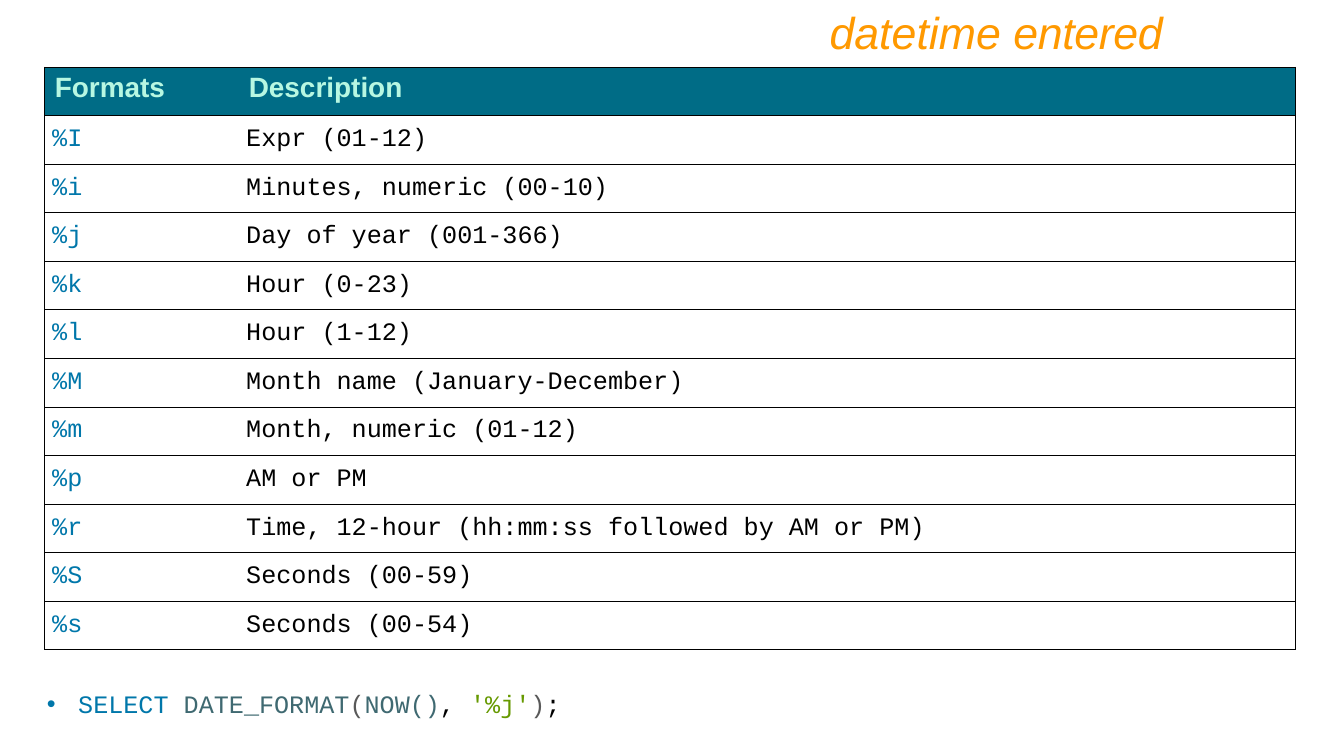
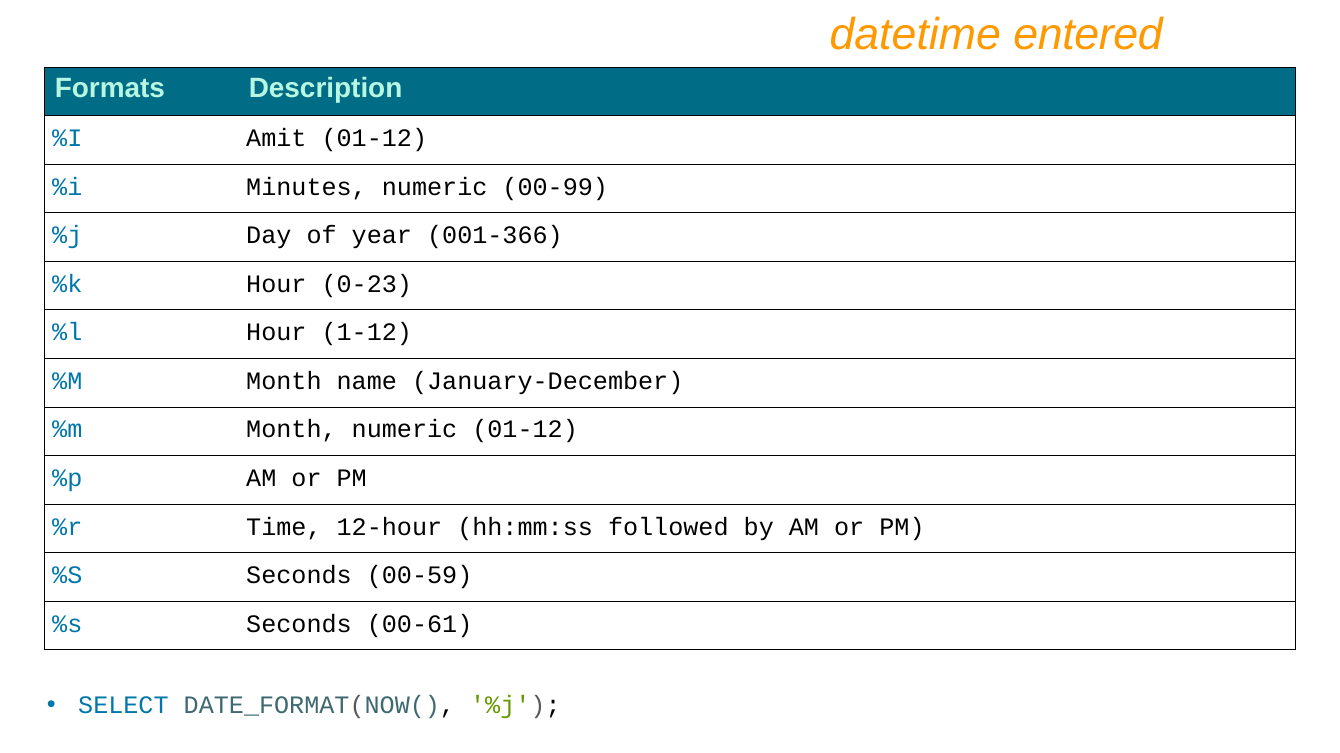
Expr: Expr -> Amit (276, 139)
00-10: 00-10 -> 00-99 (555, 187)
00-54: 00-54 -> 00-61 (420, 624)
